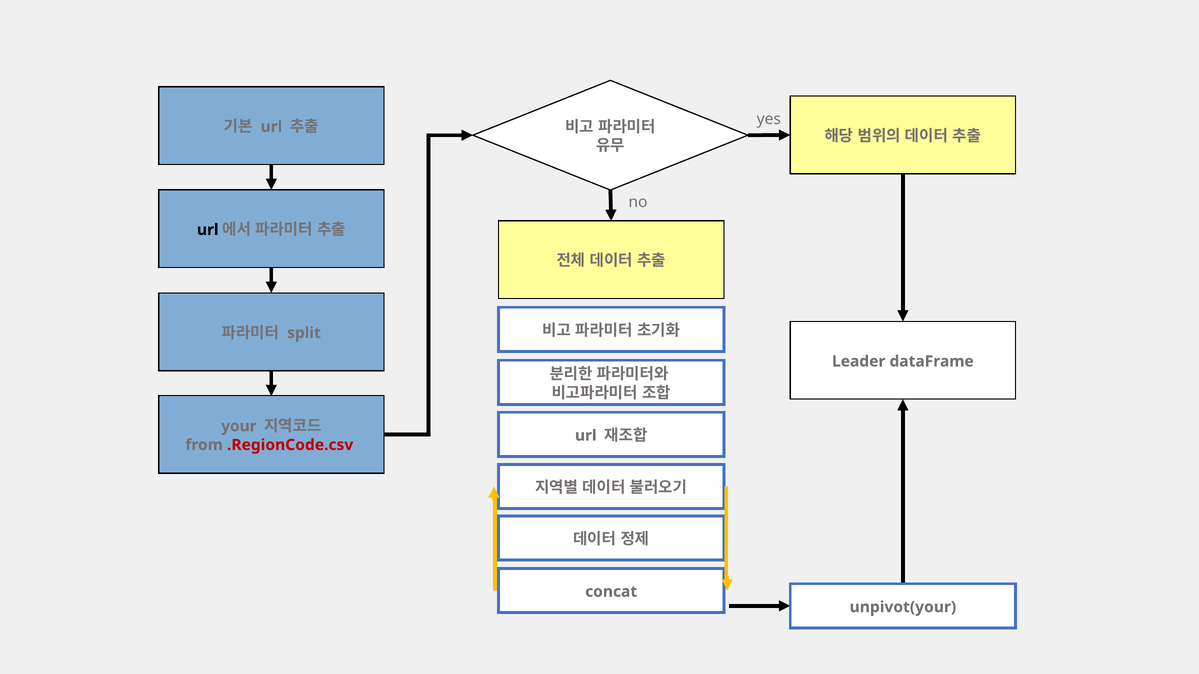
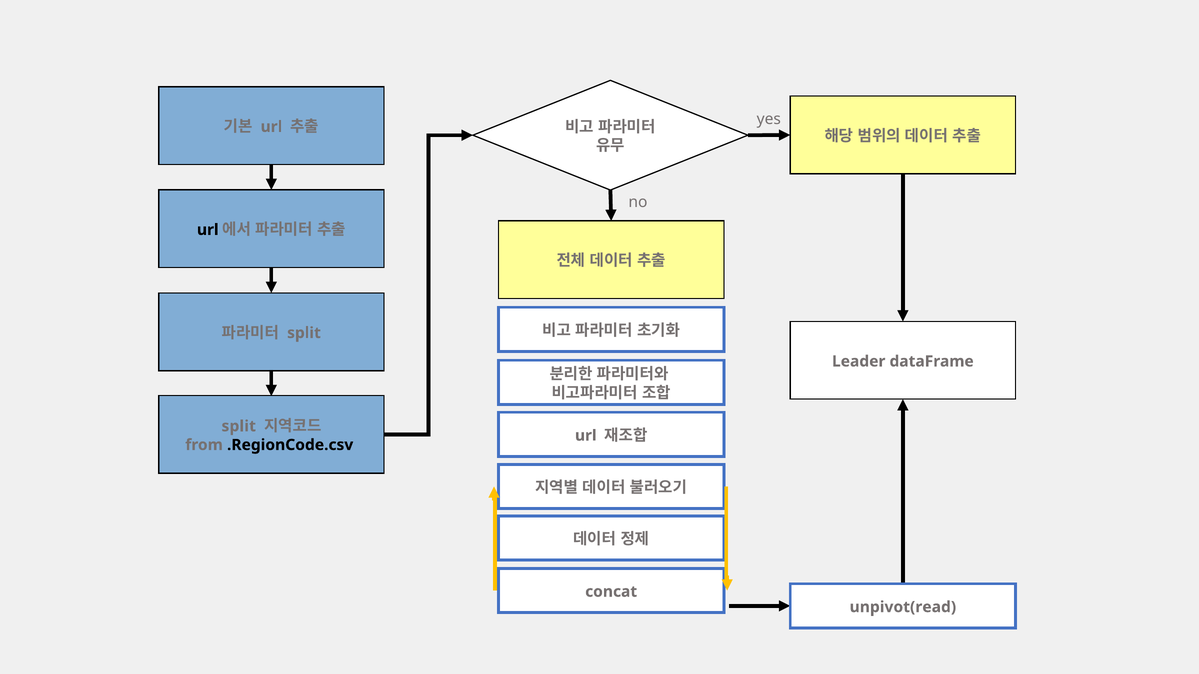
your: your -> split (239, 426)
.RegionCode.csv colour: red -> black (290, 445)
unpivot(your: unpivot(your -> unpivot(read (903, 607)
